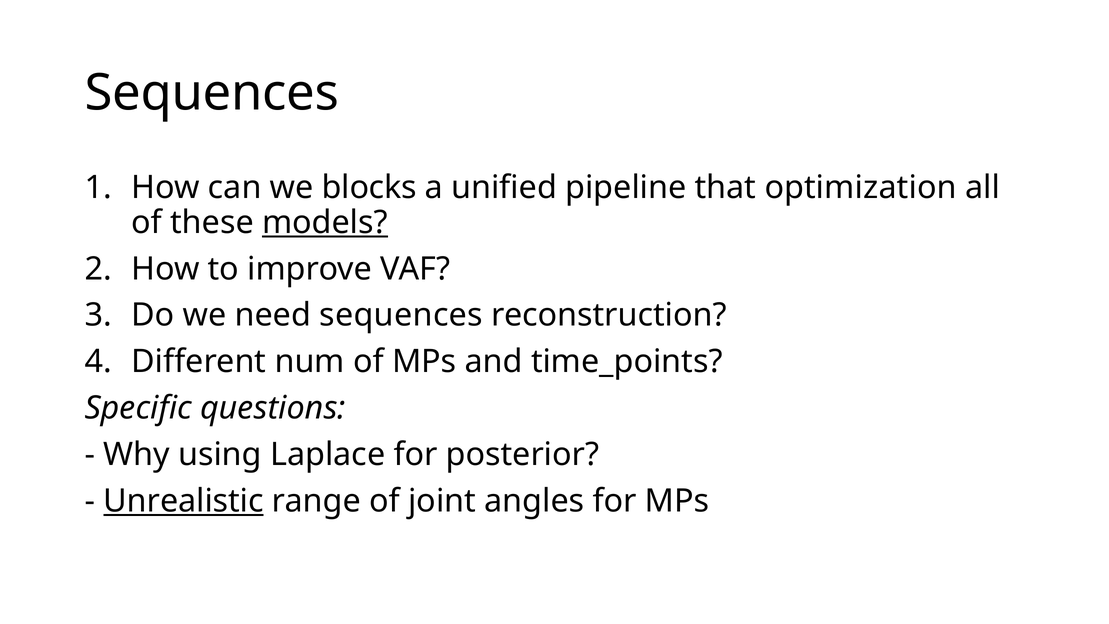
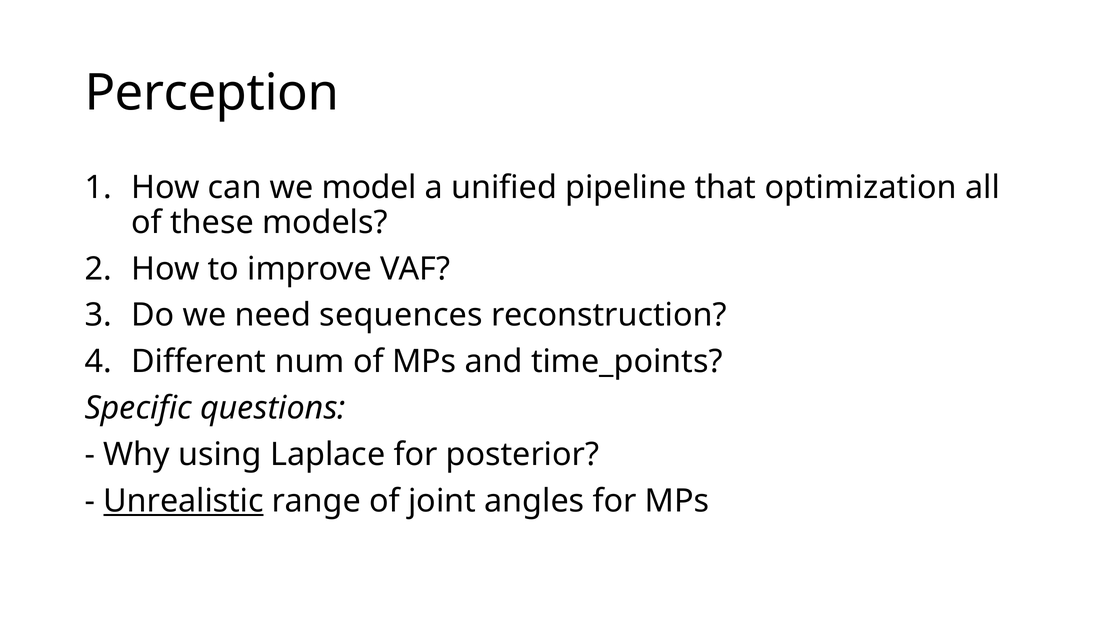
Sequences: Sequences -> Perception (212, 93)
blocks: blocks -> model (369, 187)
models underline: present -> none (325, 222)
